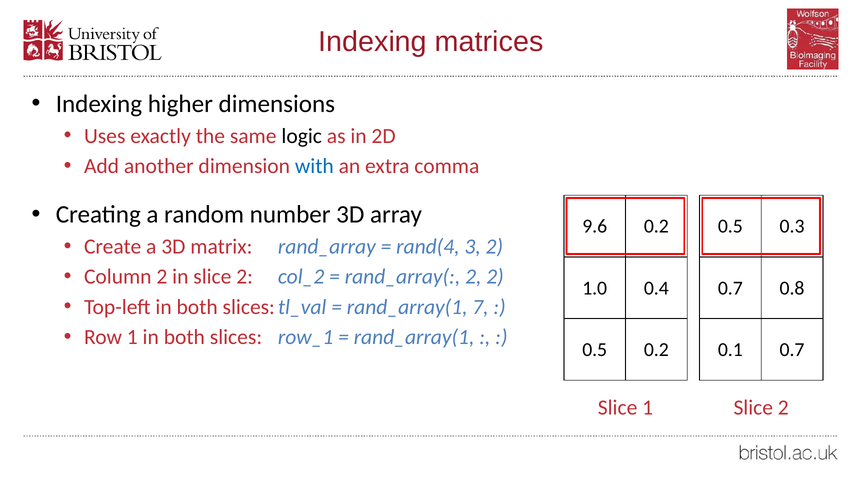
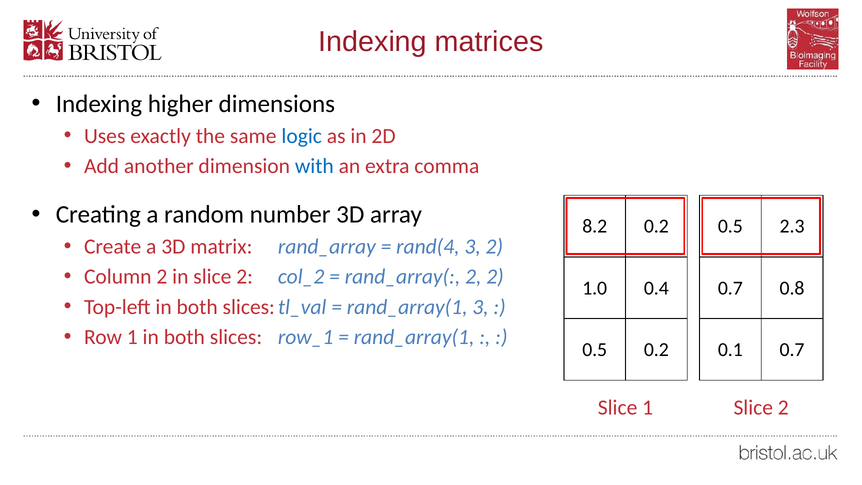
logic colour: black -> blue (302, 136)
9.6: 9.6 -> 8.2 (595, 226)
0.3: 0.3 -> 2.3 (792, 226)
rand_array(1 7: 7 -> 3 (480, 307)
